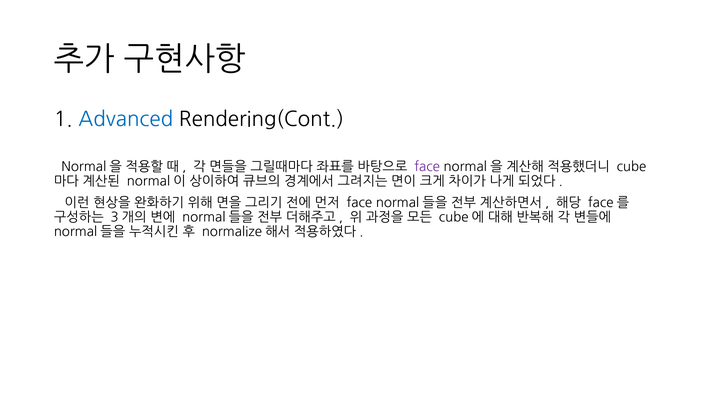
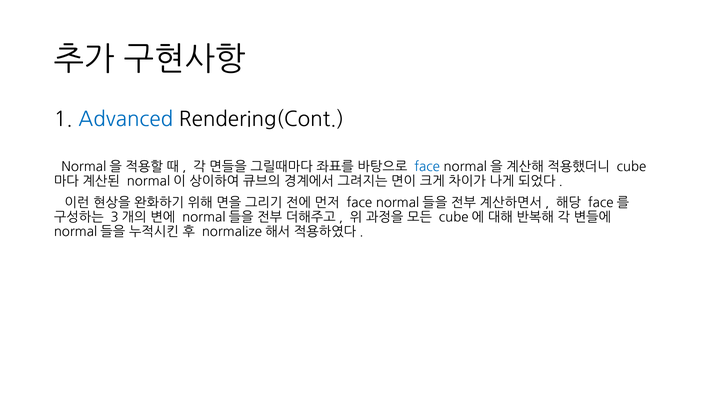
face colour: purple -> blue (427, 167)
